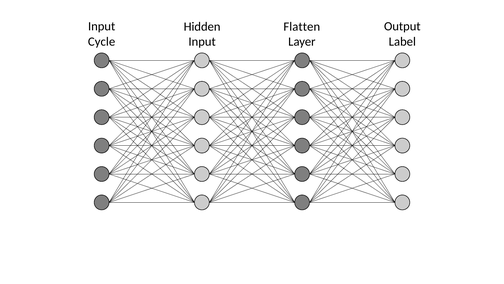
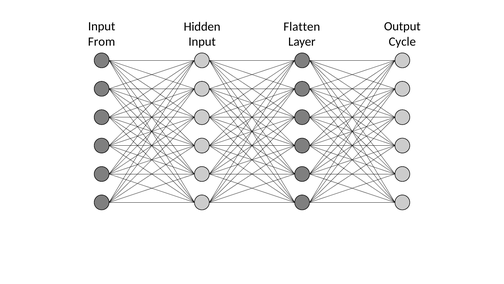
Cycle: Cycle -> From (102, 41)
Label: Label -> Cycle (402, 41)
